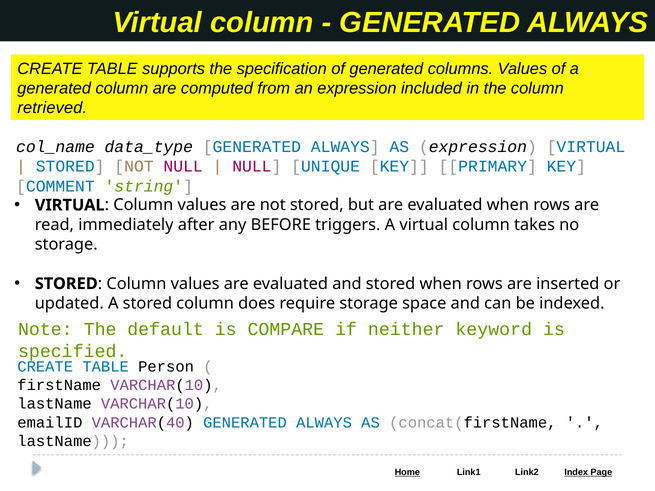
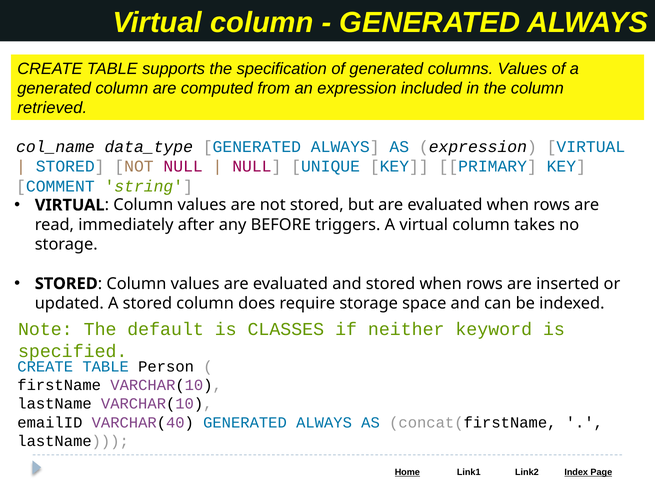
COMPARE: COMPARE -> CLASSES (286, 330)
